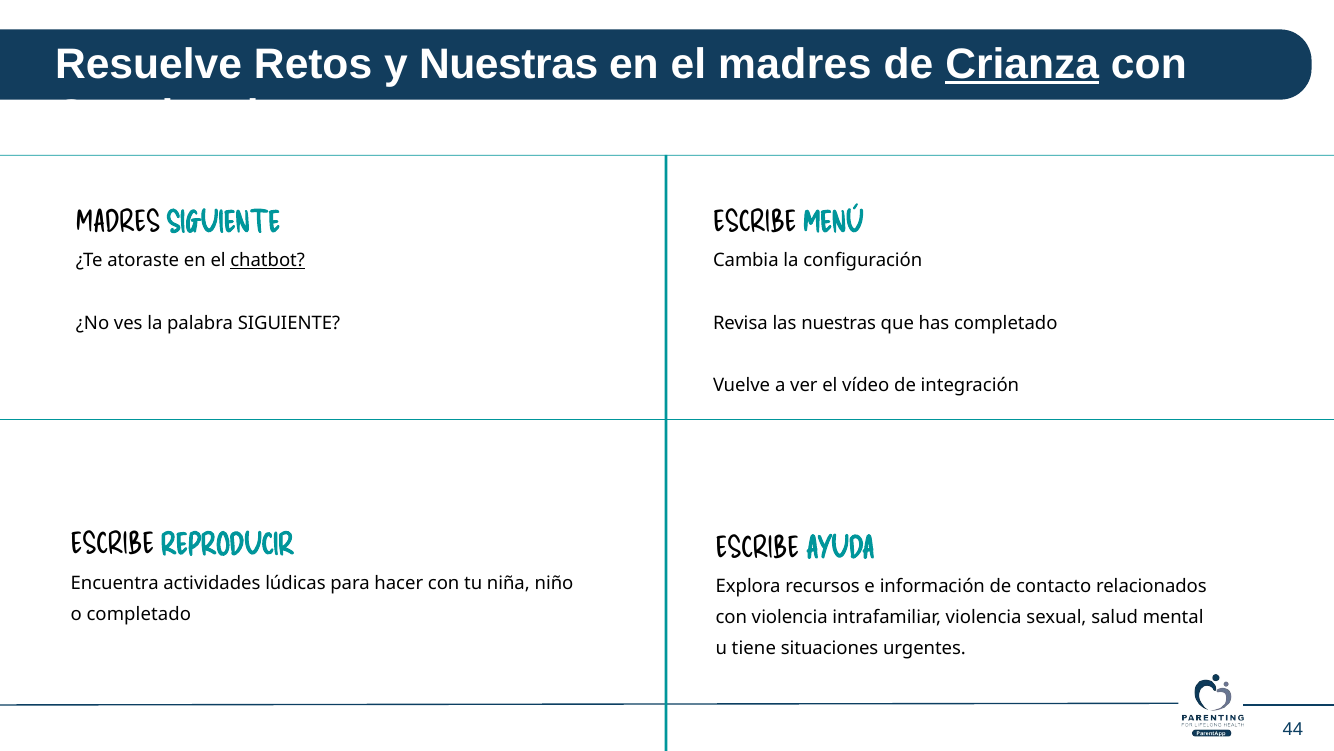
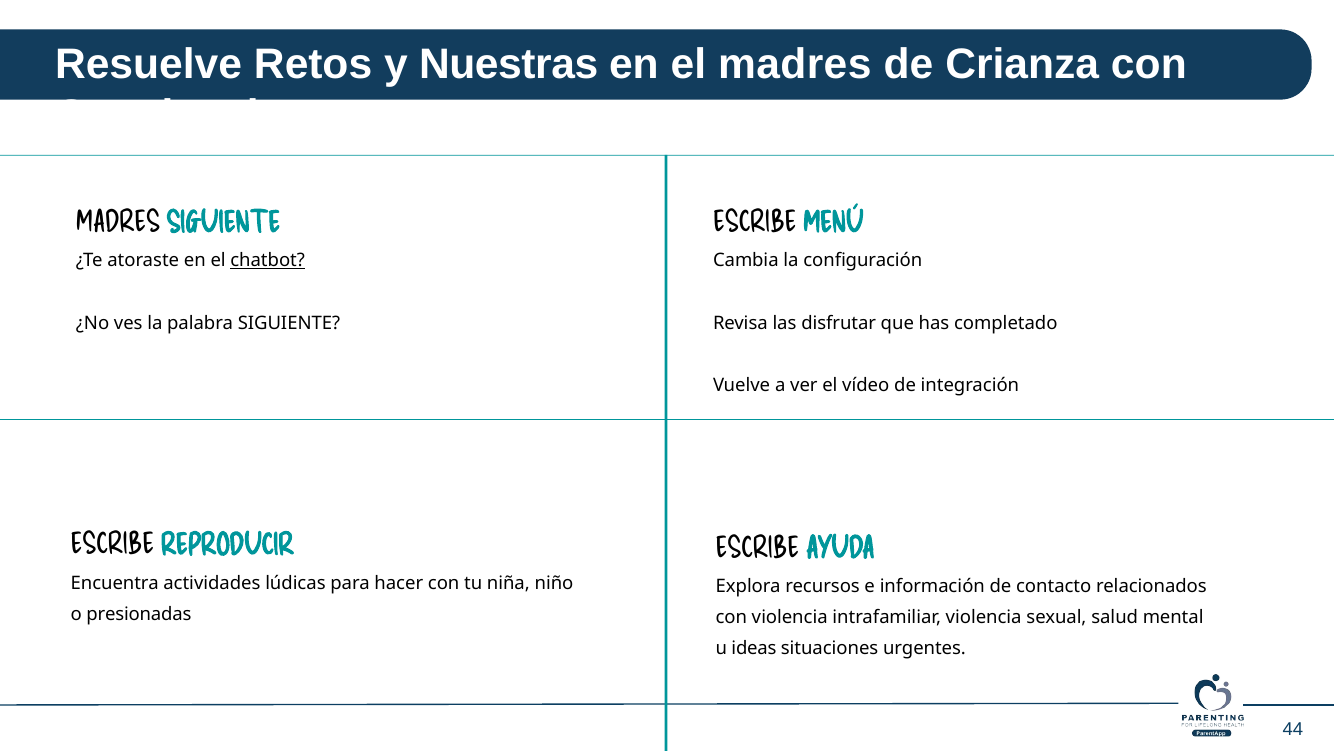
Crianza underline: present -> none (1022, 64)
las nuestras: nuestras -> disfrutar (839, 323)
o completado: completado -> presionadas (139, 614)
tiene: tiene -> ideas (754, 648)
